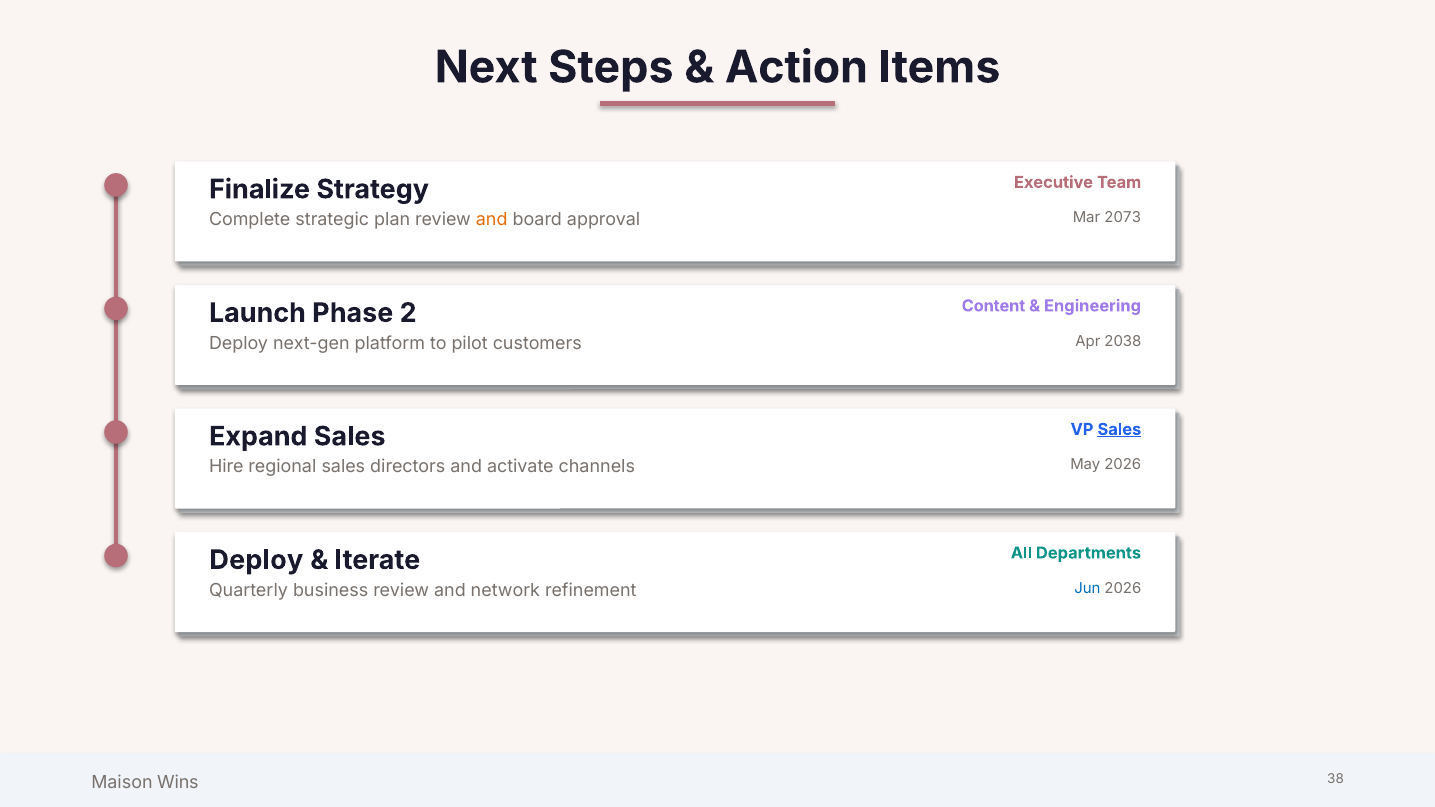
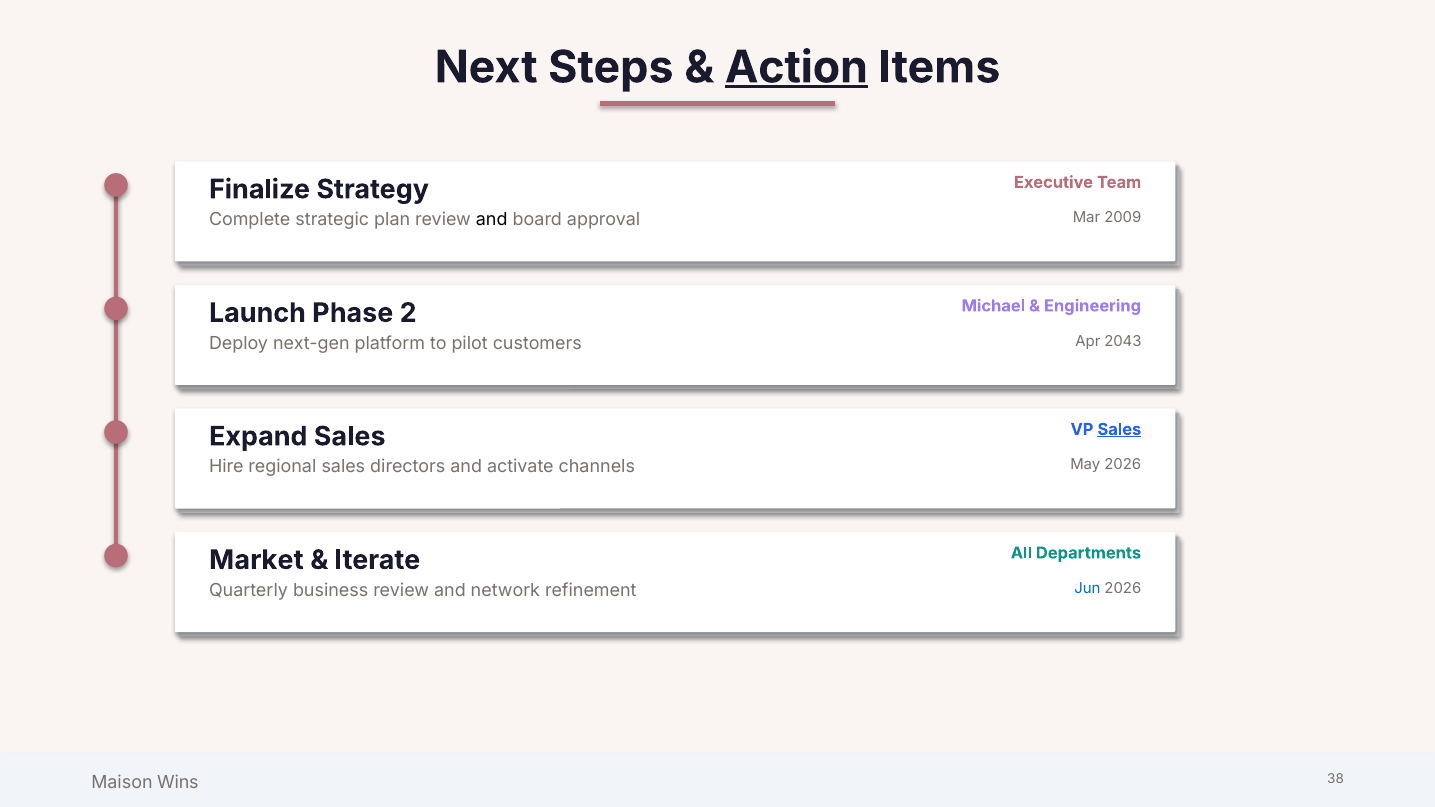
Action underline: none -> present (796, 68)
2073: 2073 -> 2009 (1123, 218)
and colour: orange -> black (492, 220)
Content: Content -> Michael (993, 306)
2038: 2038 -> 2043 (1123, 341)
Deploy: Deploy -> Market (256, 560)
